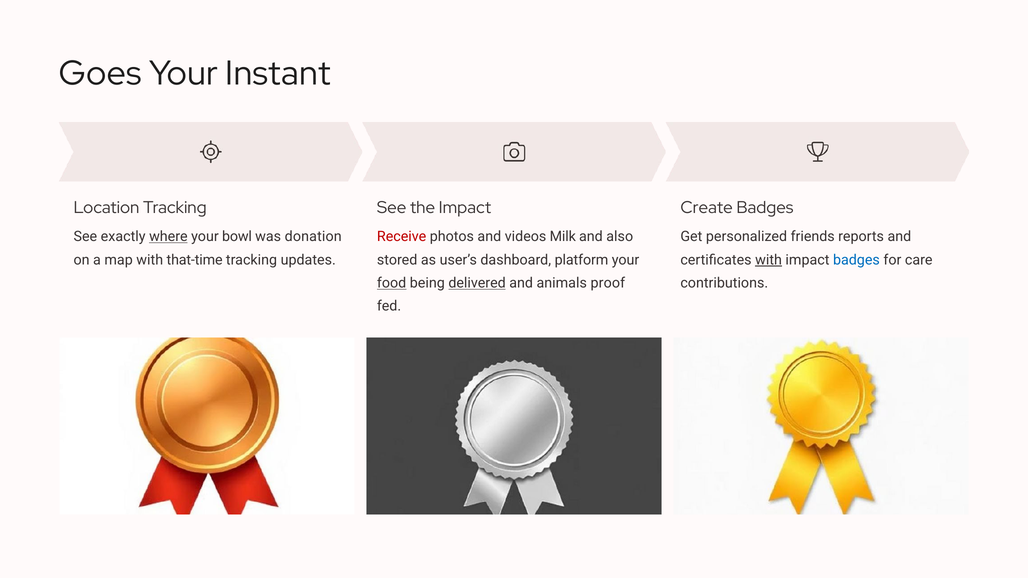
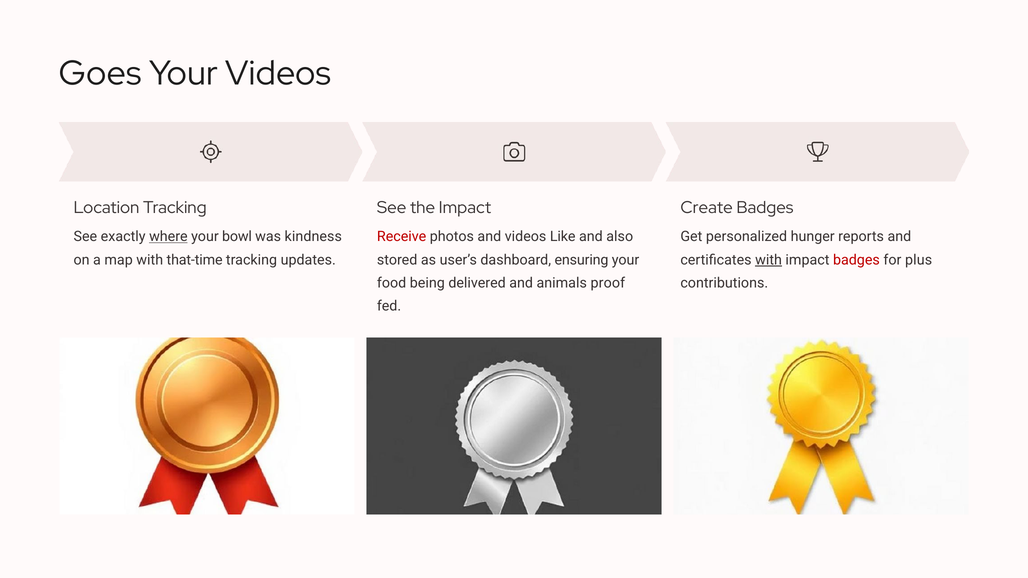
Your Instant: Instant -> Videos (278, 73)
donation: donation -> kindness (313, 237)
Milk: Milk -> Like (563, 237)
friends: friends -> hunger (813, 237)
platform: platform -> ensuring (582, 260)
badges colour: blue -> red (856, 260)
care: care -> plus (919, 260)
food underline: present -> none (392, 283)
delivered underline: present -> none (477, 283)
